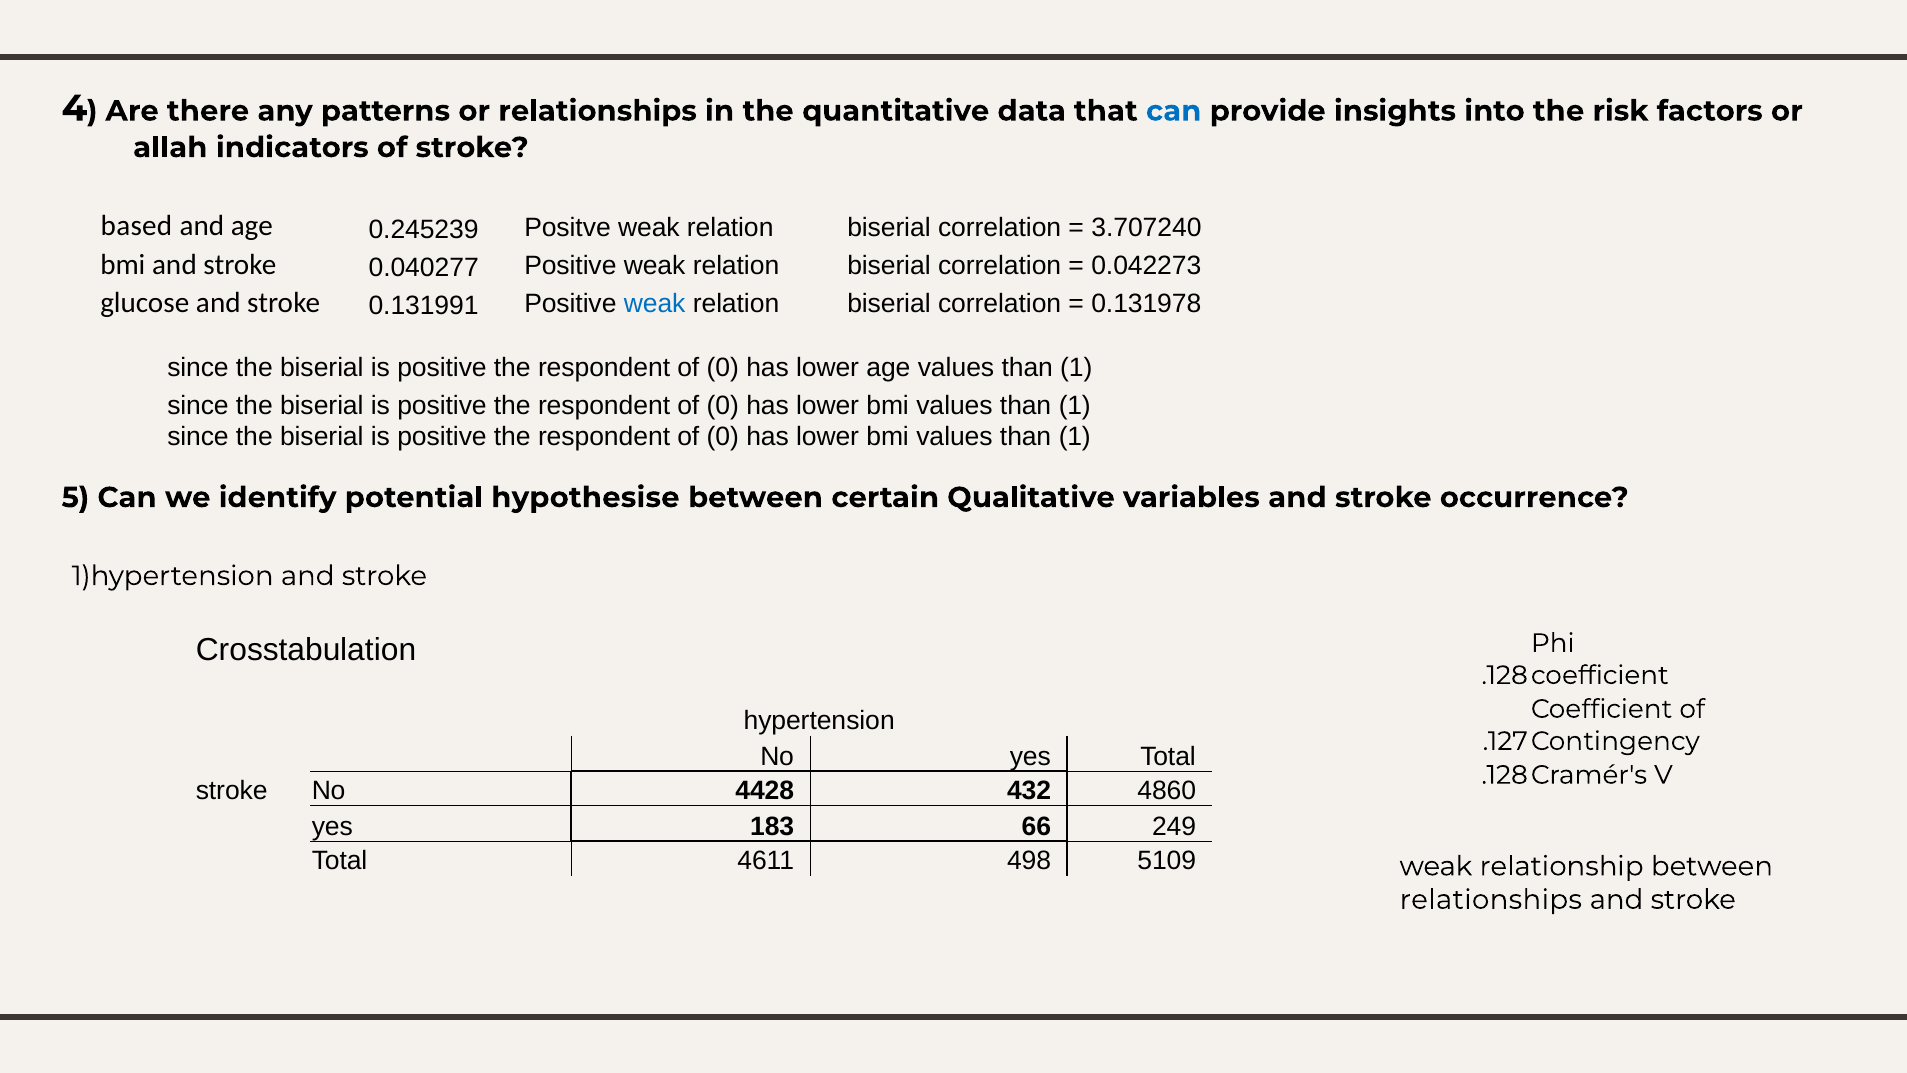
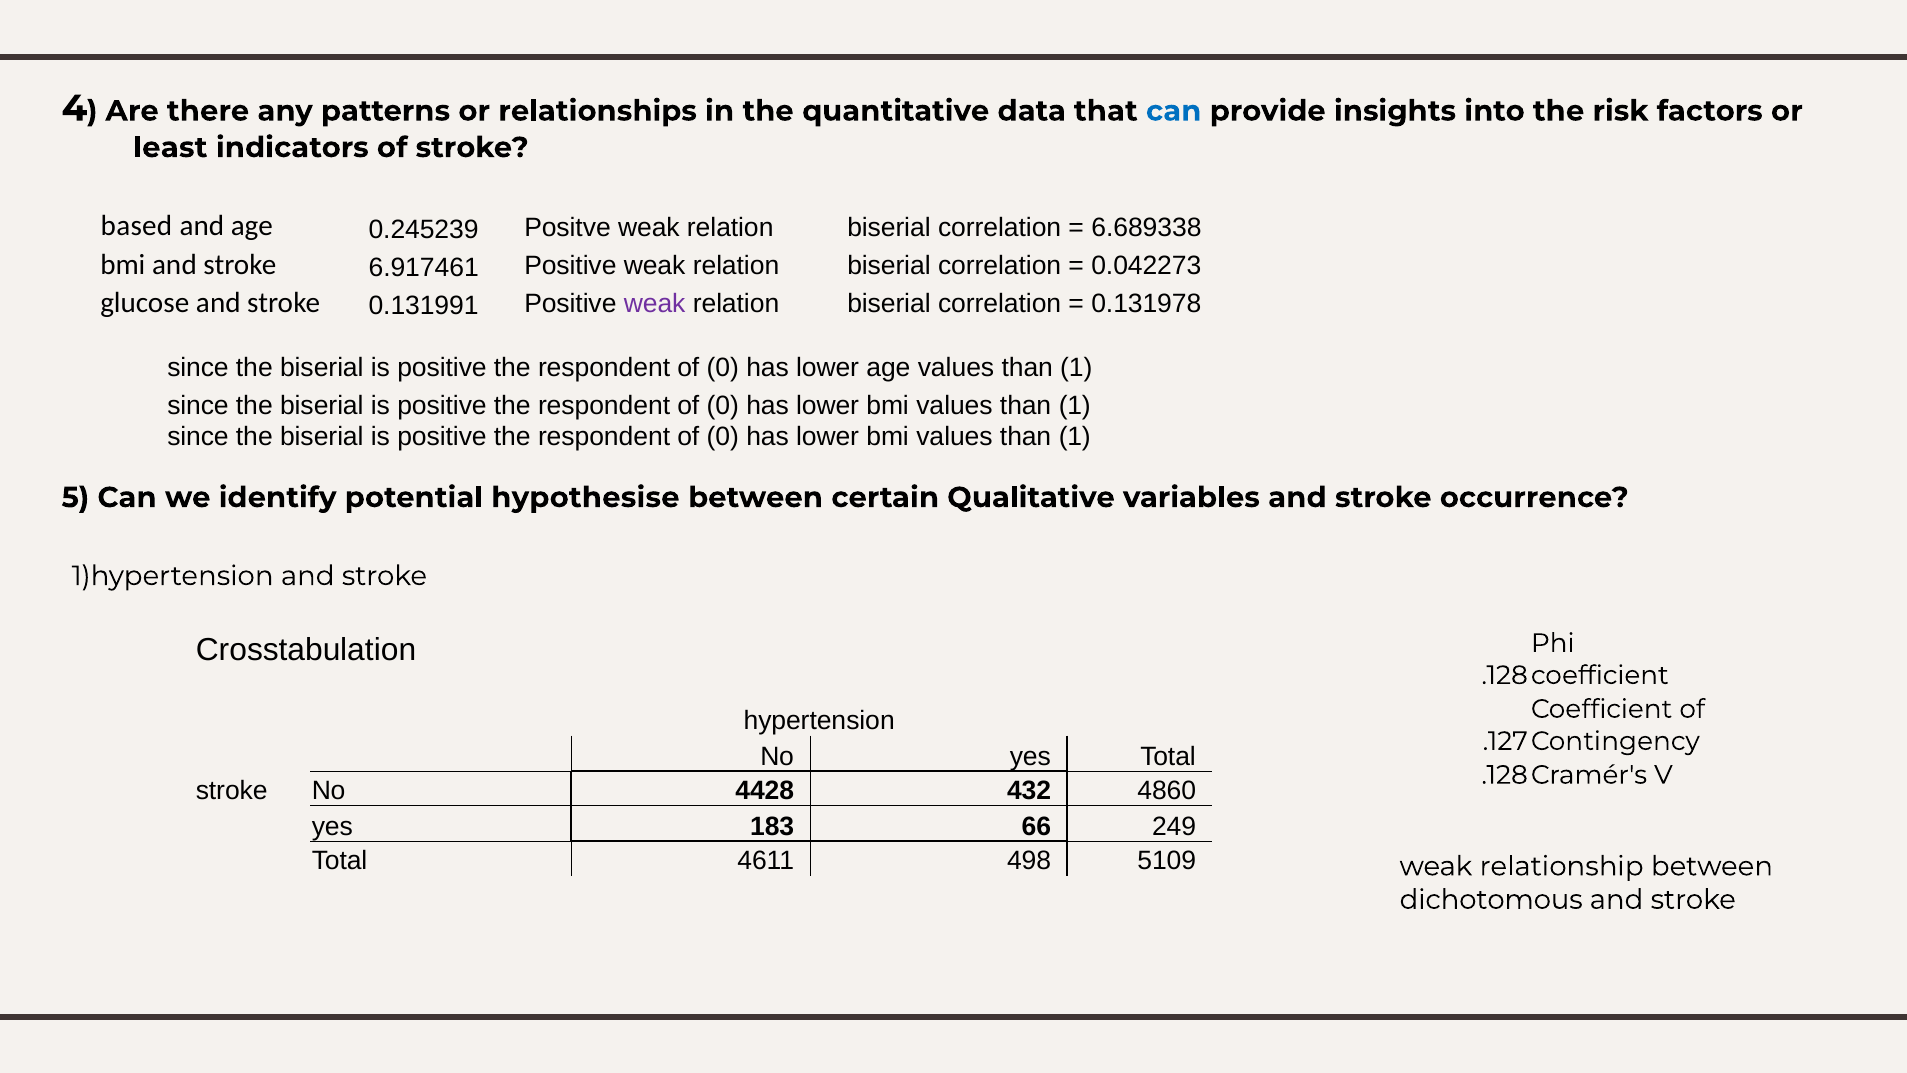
allah: allah -> least (170, 148)
3.707240: 3.707240 -> 6.689338 (1146, 228)
0.040277: 0.040277 -> 6.917461 (424, 267)
weak colour: blue -> purple (655, 304)
relationships: relationships -> dichotomous (1491, 899)
